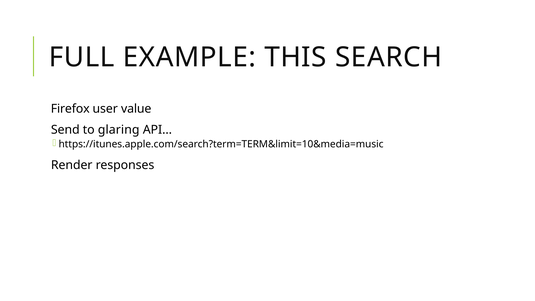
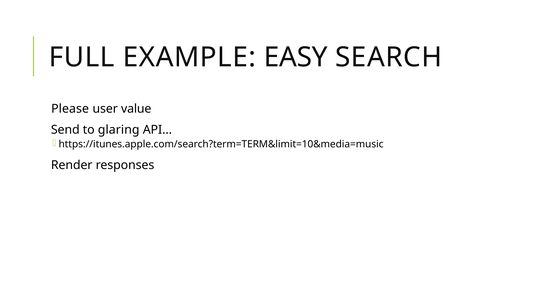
THIS: THIS -> EASY (296, 57)
Firefox: Firefox -> Please (70, 109)
